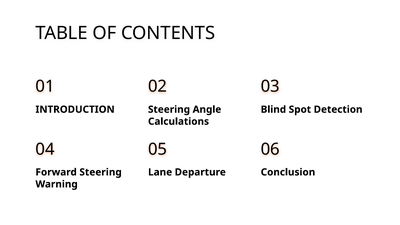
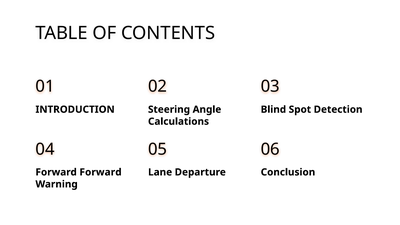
Forward Steering: Steering -> Forward (101, 172)
